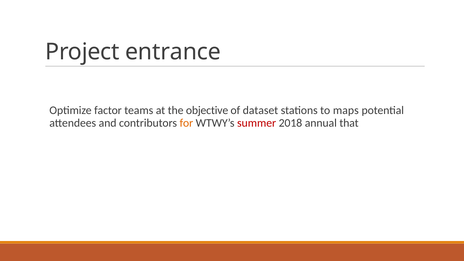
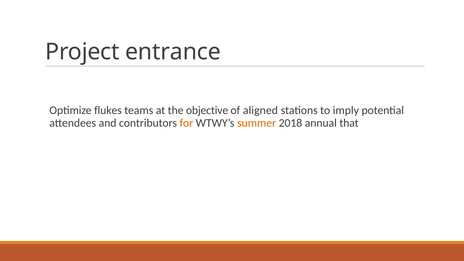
factor: factor -> flukes (108, 110)
dataset: dataset -> aligned (260, 110)
maps: maps -> imply (346, 110)
summer colour: red -> orange (257, 123)
